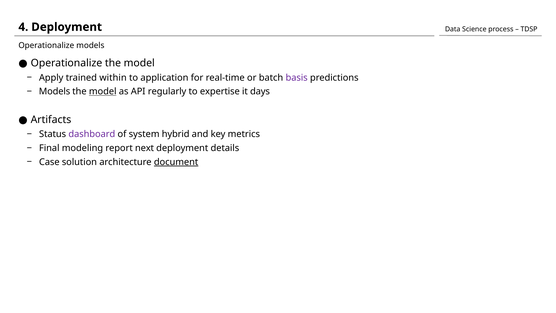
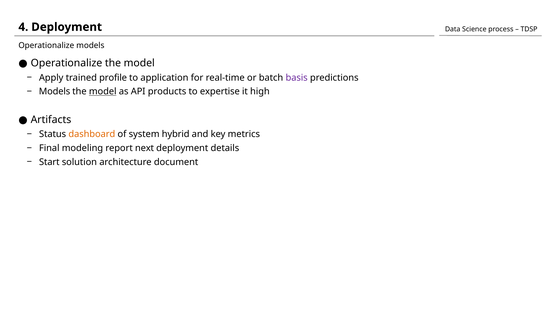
within: within -> profile (113, 78)
regularly: regularly -> products (167, 91)
days: days -> high (260, 91)
dashboard colour: purple -> orange (92, 134)
Case: Case -> Start (49, 162)
document underline: present -> none (176, 162)
